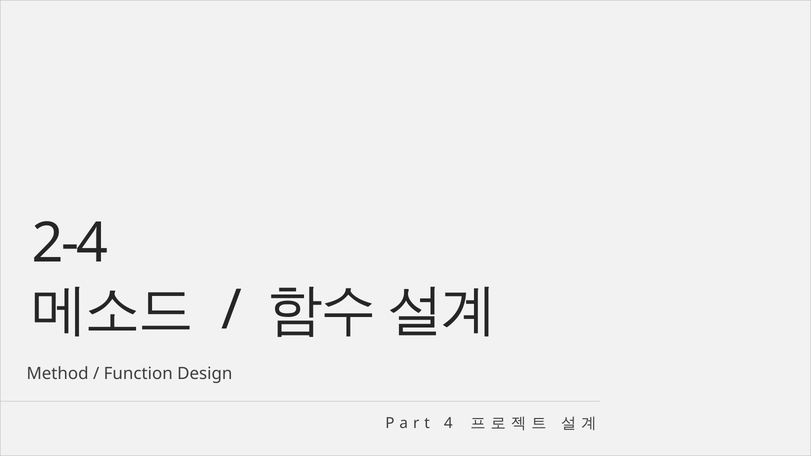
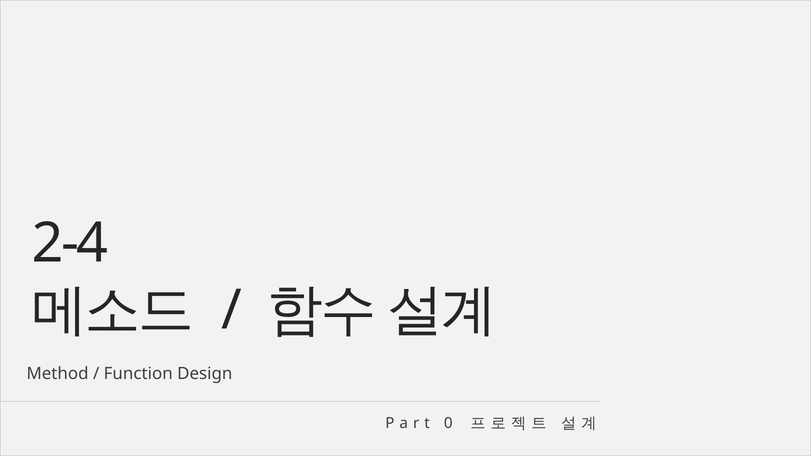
4: 4 -> 0 (448, 424)
